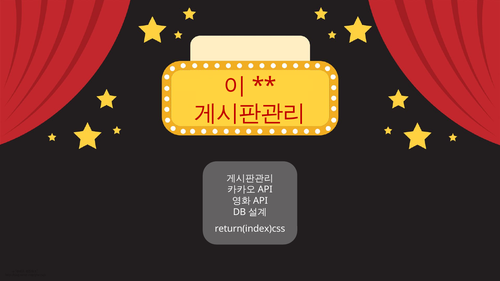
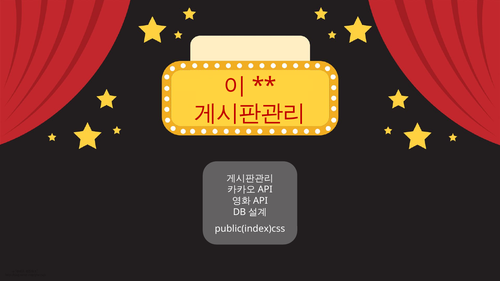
return(index)css: return(index)css -> public(index)css (250, 229)
